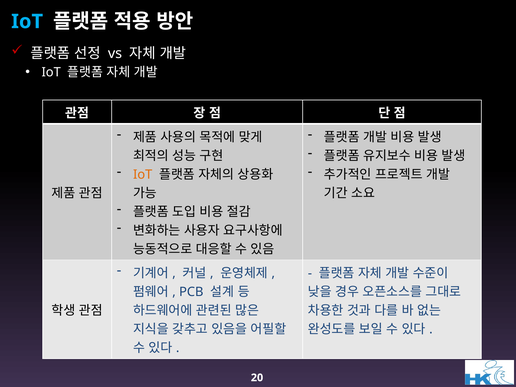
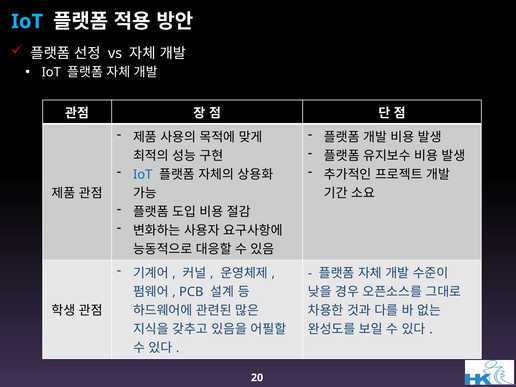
IoT colour: orange -> blue (143, 175)
